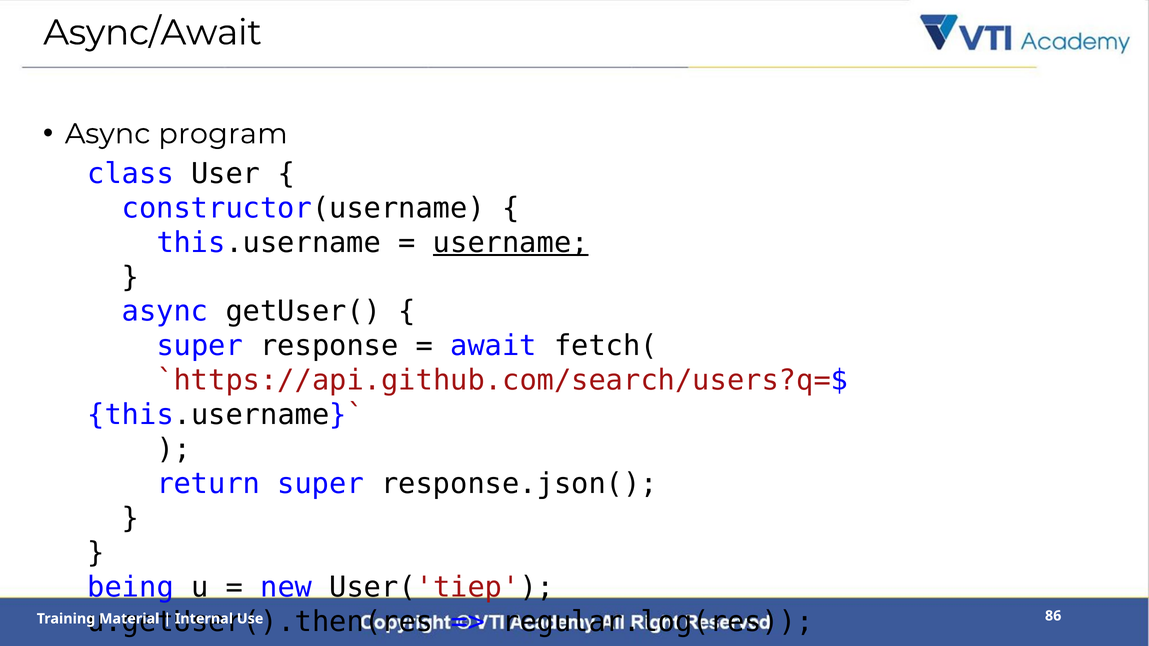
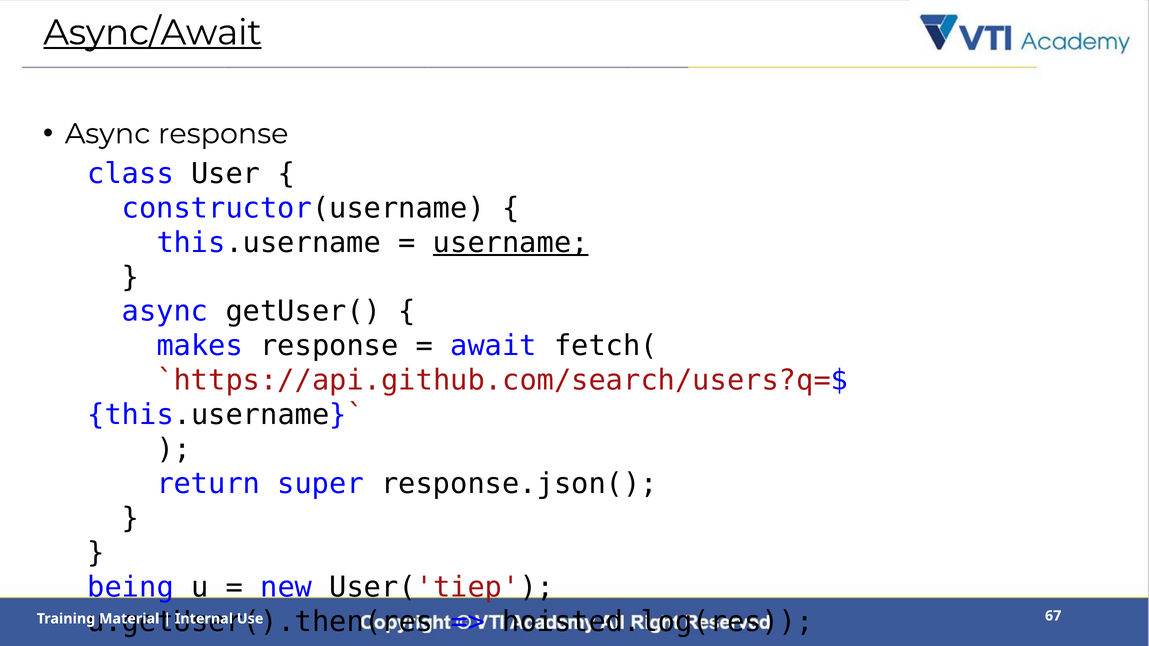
Async/Await underline: none -> present (153, 33)
Async program: program -> response (223, 134)
super: super -> makes (200, 346)
regular.log(res: regular.log(res -> hoisted.log(res (658, 622)
86: 86 -> 67 (1053, 616)
